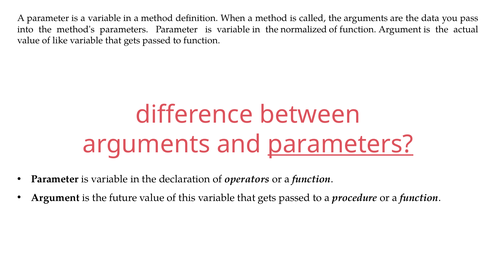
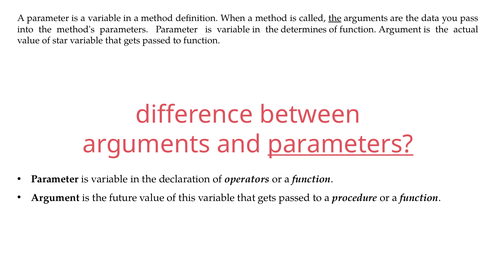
the underline: none -> present (335, 18)
normalized: normalized -> determines (304, 29)
like: like -> star (60, 40)
